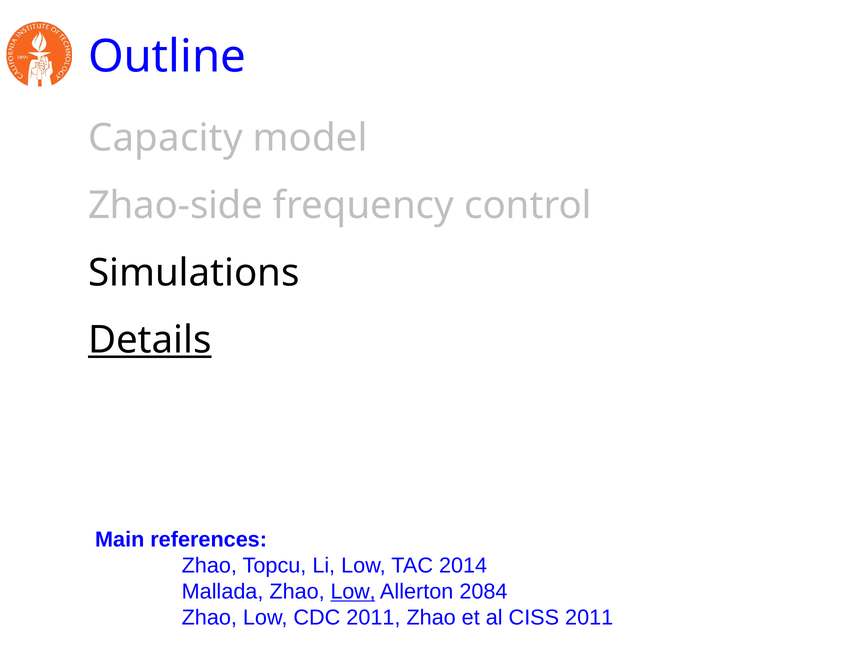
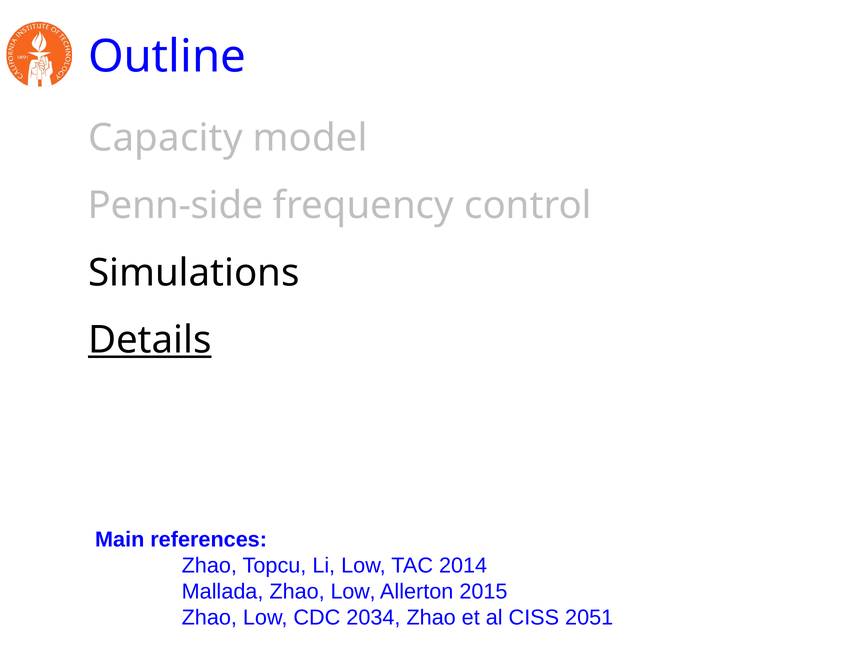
Zhao-side: Zhao-side -> Penn-side (176, 206)
Low underline: present -> none (353, 592)
2084: 2084 -> 2015 (483, 592)
CDC 2011: 2011 -> 2034 (373, 618)
CISS 2011: 2011 -> 2051 (589, 618)
